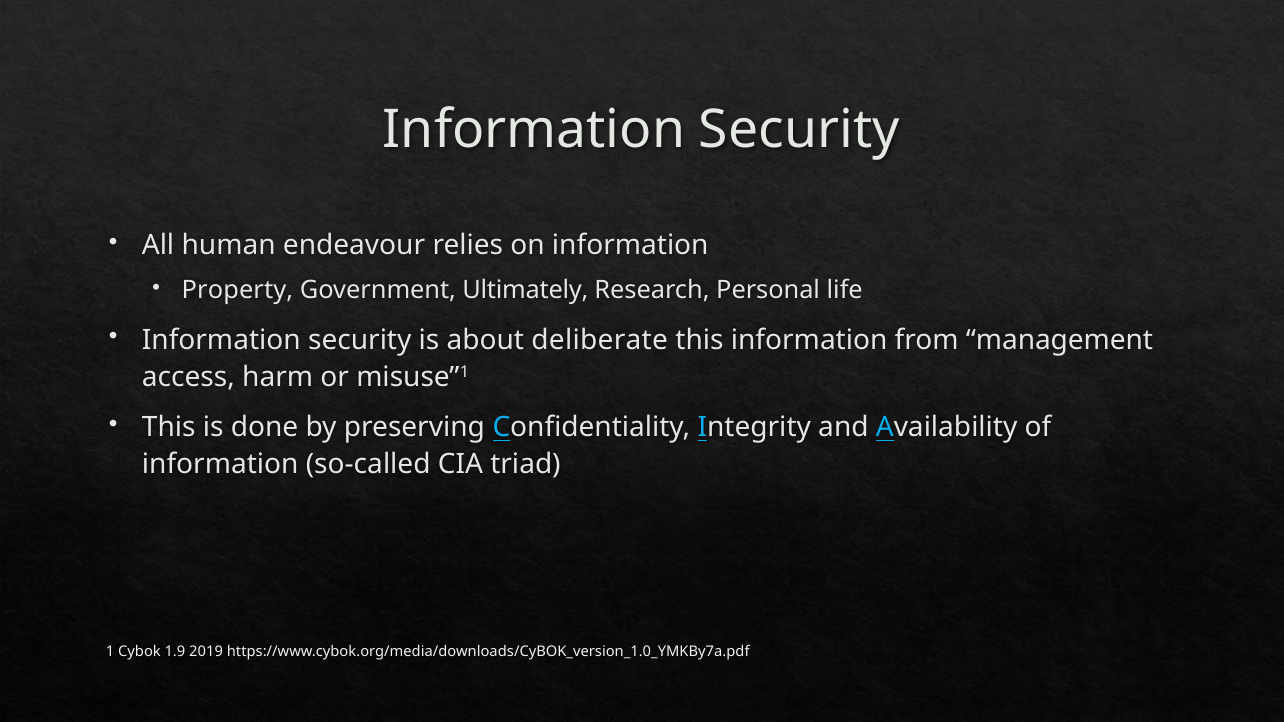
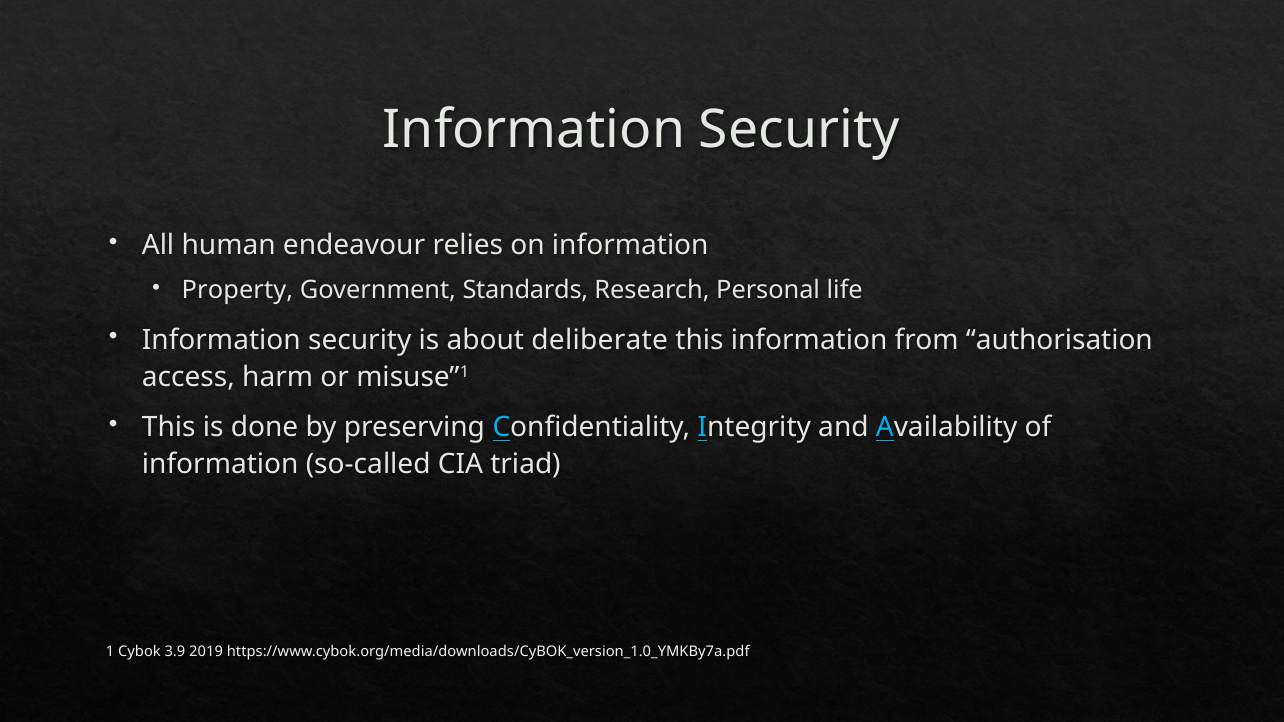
Ultimately: Ultimately -> Standards (525, 291)
management: management -> authorisation (1059, 340)
1.9: 1.9 -> 3.9 (175, 652)
